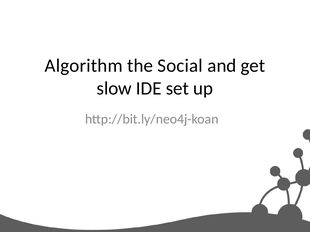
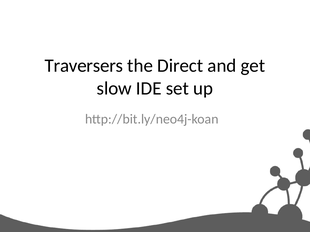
Algorithm: Algorithm -> Traversers (84, 66)
Social: Social -> Direct (180, 66)
